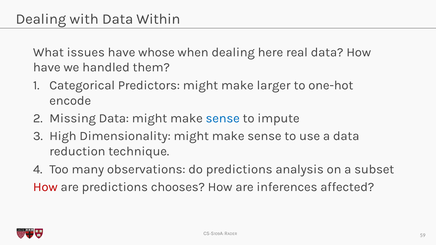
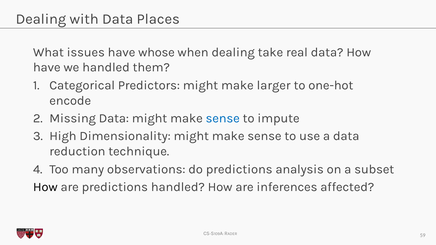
Within: Within -> Places (158, 19)
here: here -> take (270, 52)
How colour: red -> black (45, 187)
predictions chooses: chooses -> handled (178, 187)
